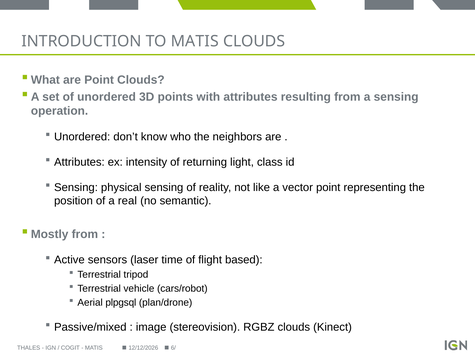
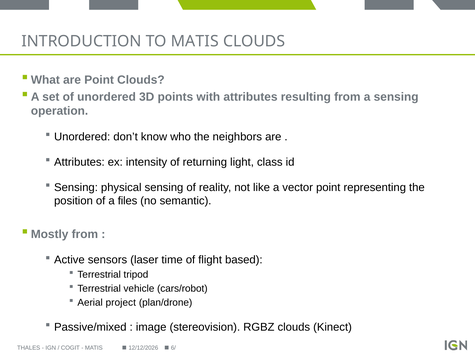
real: real -> files (128, 201)
plpgsql: plpgsql -> project (121, 303)
